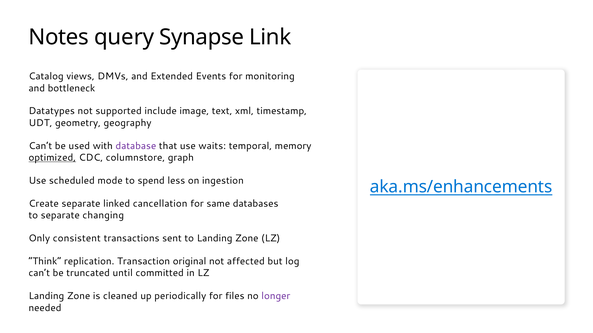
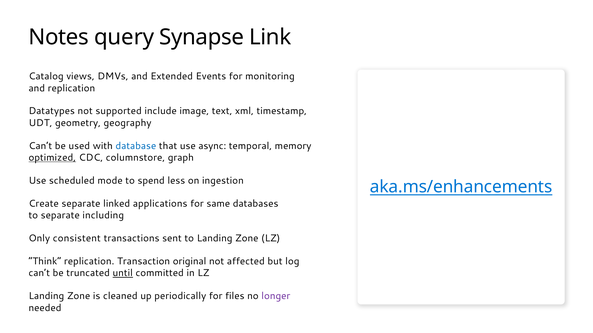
and bottleneck: bottleneck -> replication (71, 88)
database colour: purple -> blue (136, 146)
waits: waits -> async (212, 146)
cancellation: cancellation -> applications (160, 204)
changing: changing -> including (103, 216)
until underline: none -> present (123, 273)
